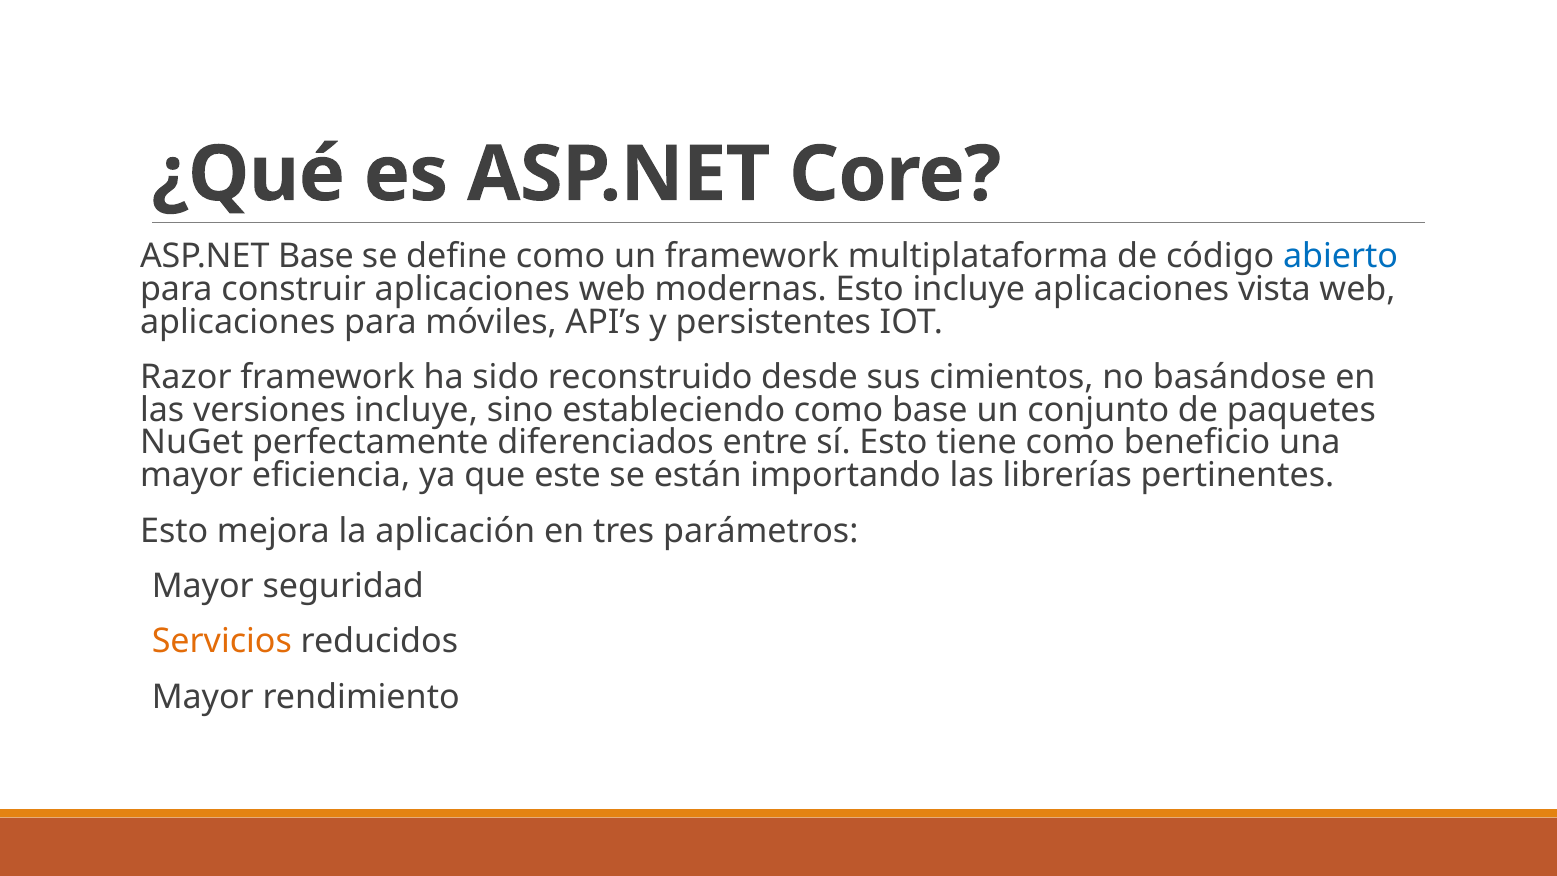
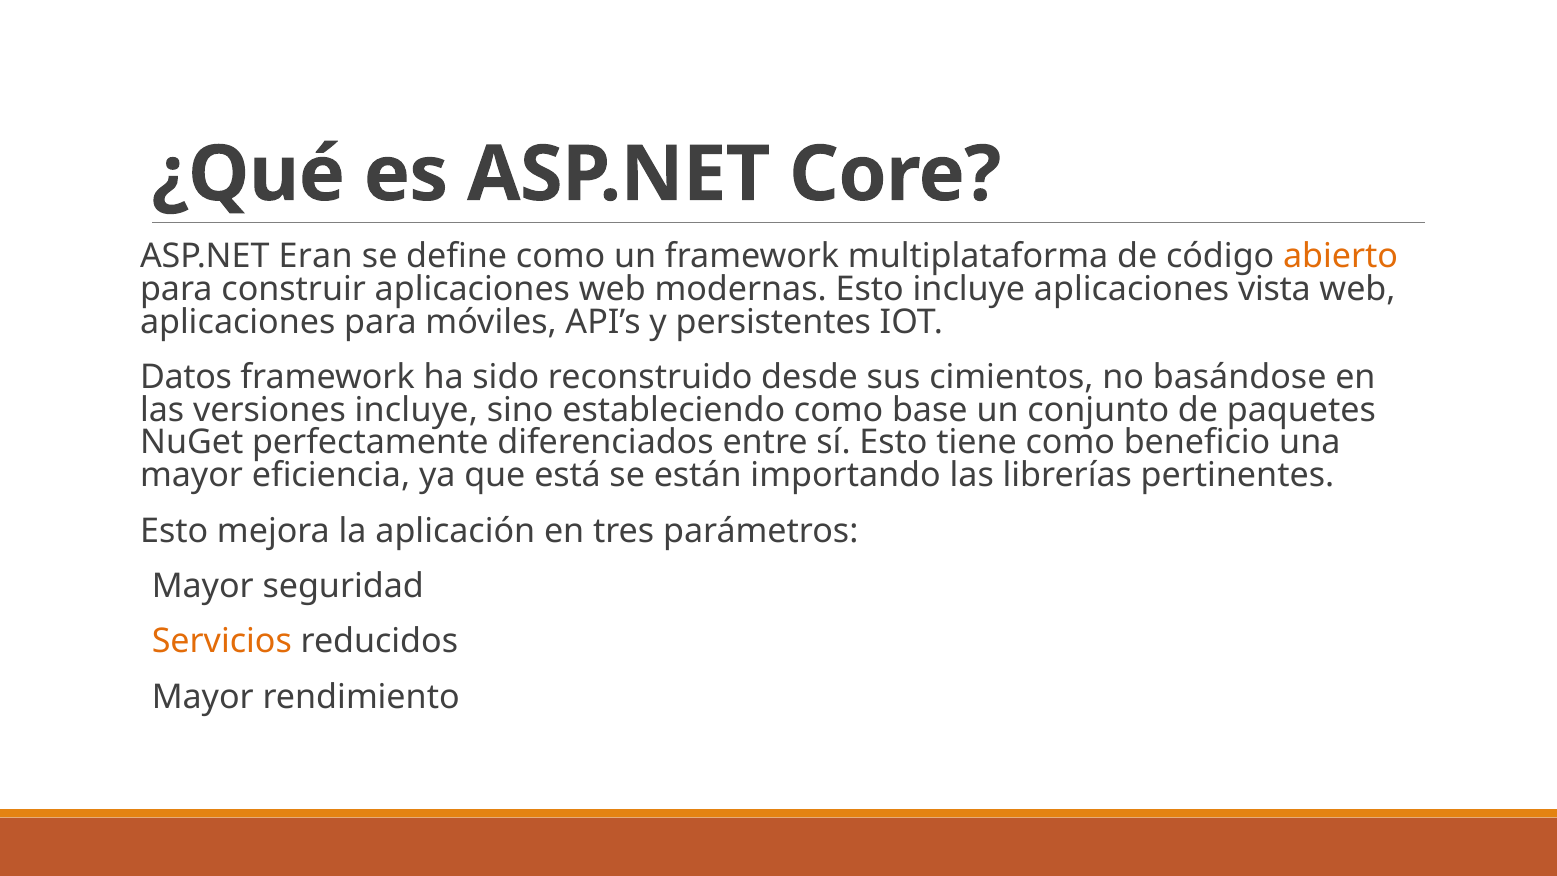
ASP.NET Base: Base -> Eran (316, 256)
abierto colour: blue -> orange (1341, 256)
Razor: Razor -> Datos (186, 377)
este: este -> está (568, 475)
